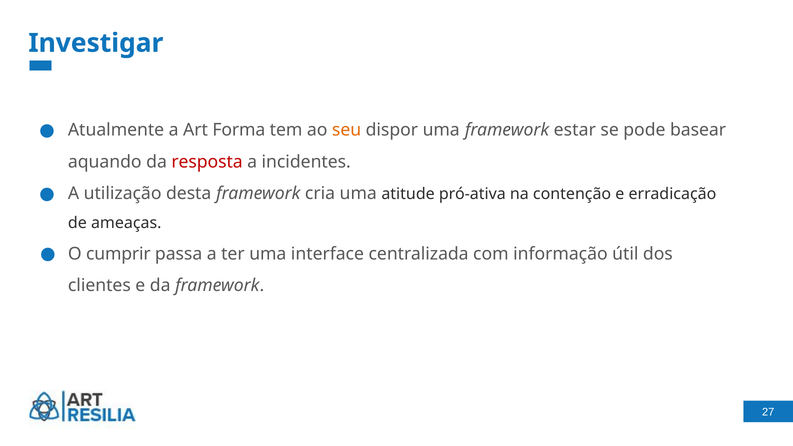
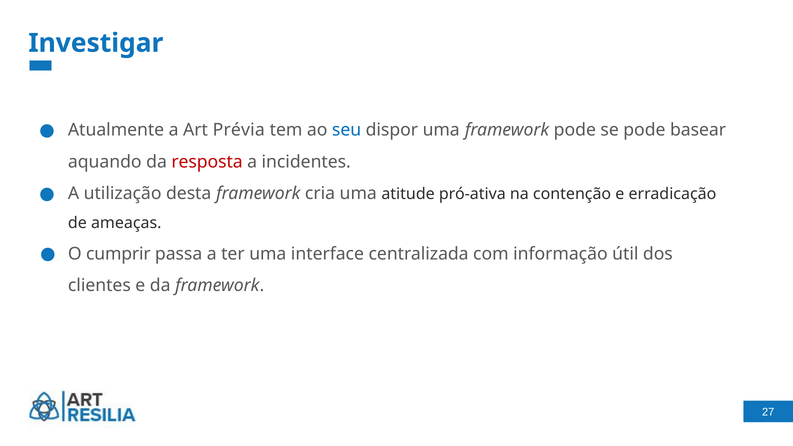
Forma: Forma -> Prévia (239, 130)
seu colour: orange -> blue (347, 130)
framework estar: estar -> pode (575, 130)
